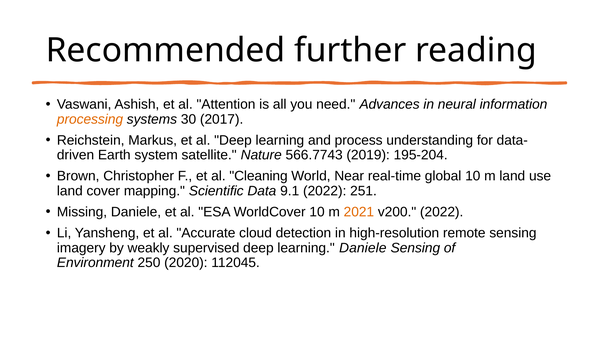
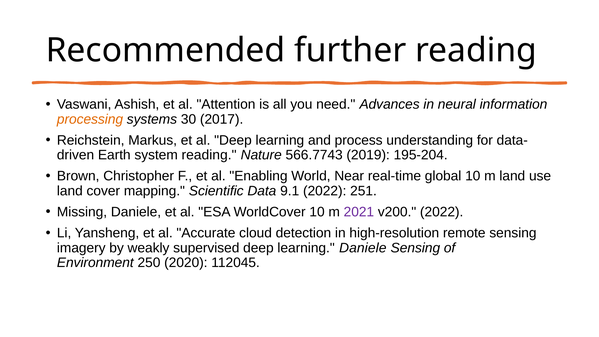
system satellite: satellite -> reading (209, 155)
Cleaning: Cleaning -> Enabling (258, 176)
2021 colour: orange -> purple (359, 212)
